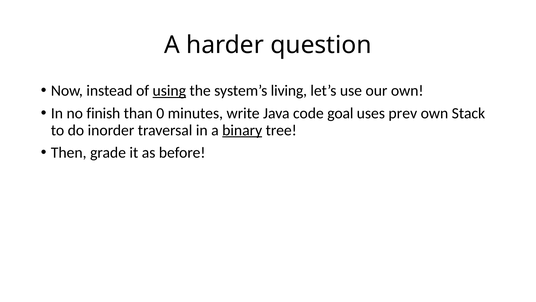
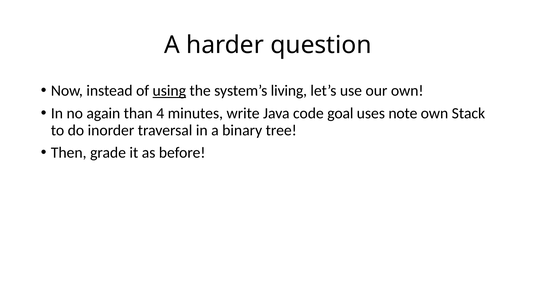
finish: finish -> again (103, 113)
0: 0 -> 4 (160, 113)
prev: prev -> note (403, 113)
binary underline: present -> none (242, 130)
